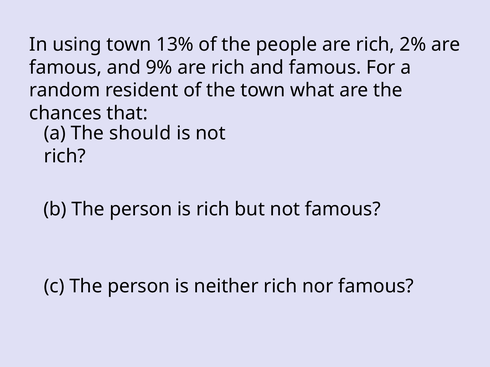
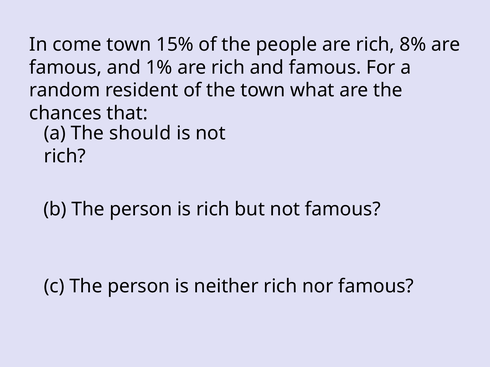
using: using -> come (77, 45)
13%: 13% -> 15% (175, 45)
2%: 2% -> 8% (413, 45)
9%: 9% -> 1% (159, 68)
